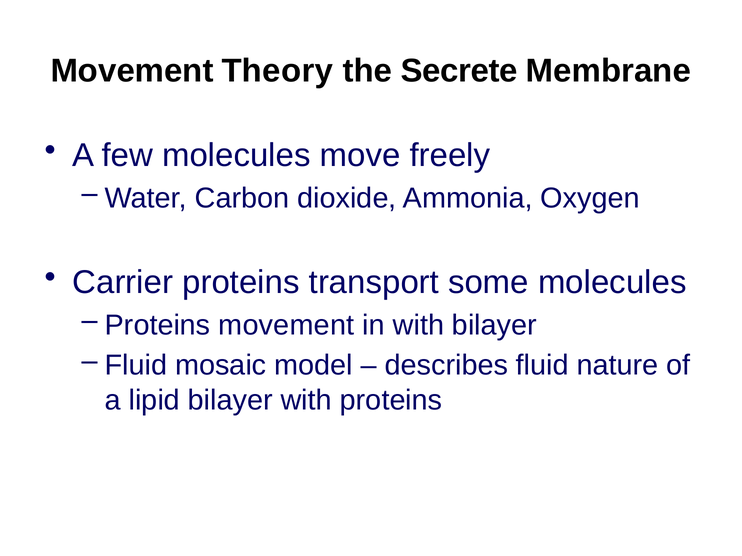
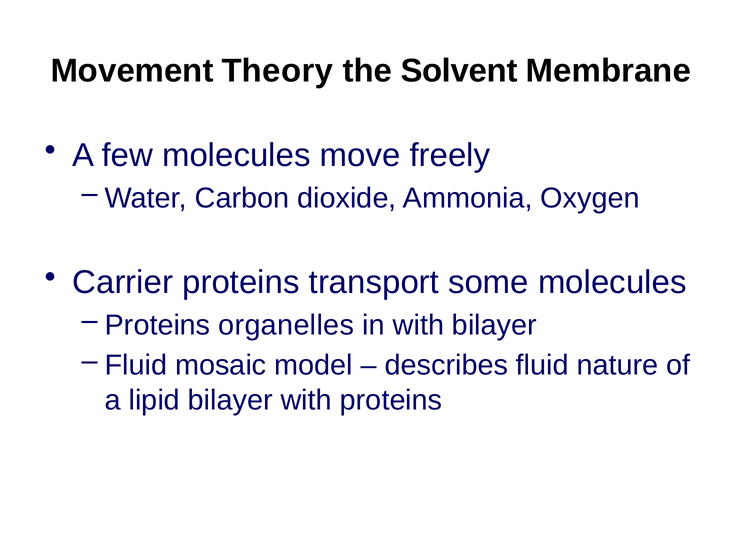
Secrete: Secrete -> Solvent (459, 71)
Proteins movement: movement -> organelles (286, 325)
